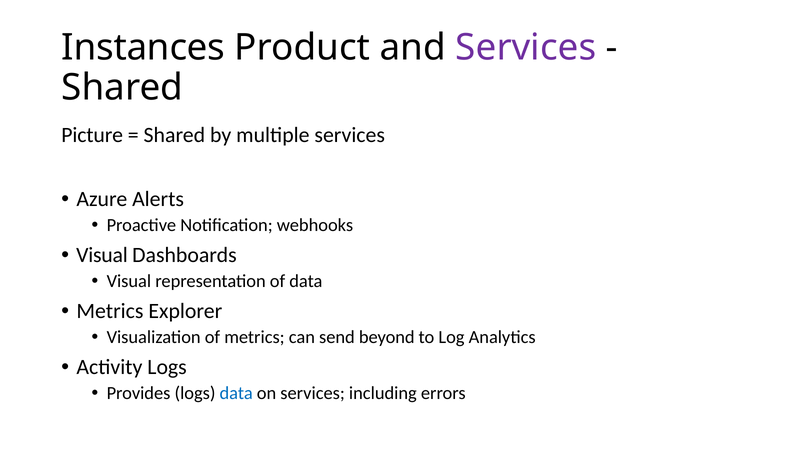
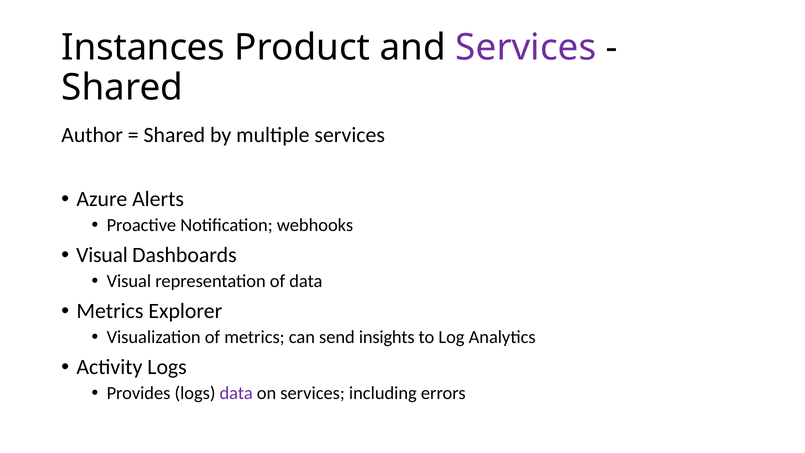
Picture: Picture -> Author (92, 135)
beyond: beyond -> insights (387, 337)
data colour: blue -> purple (236, 393)
